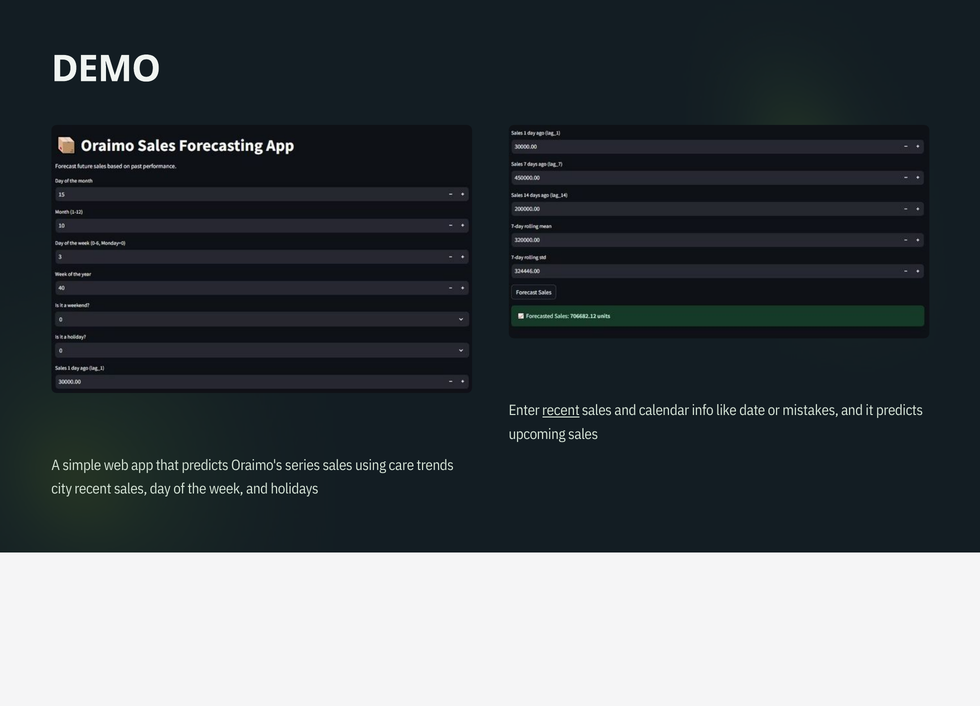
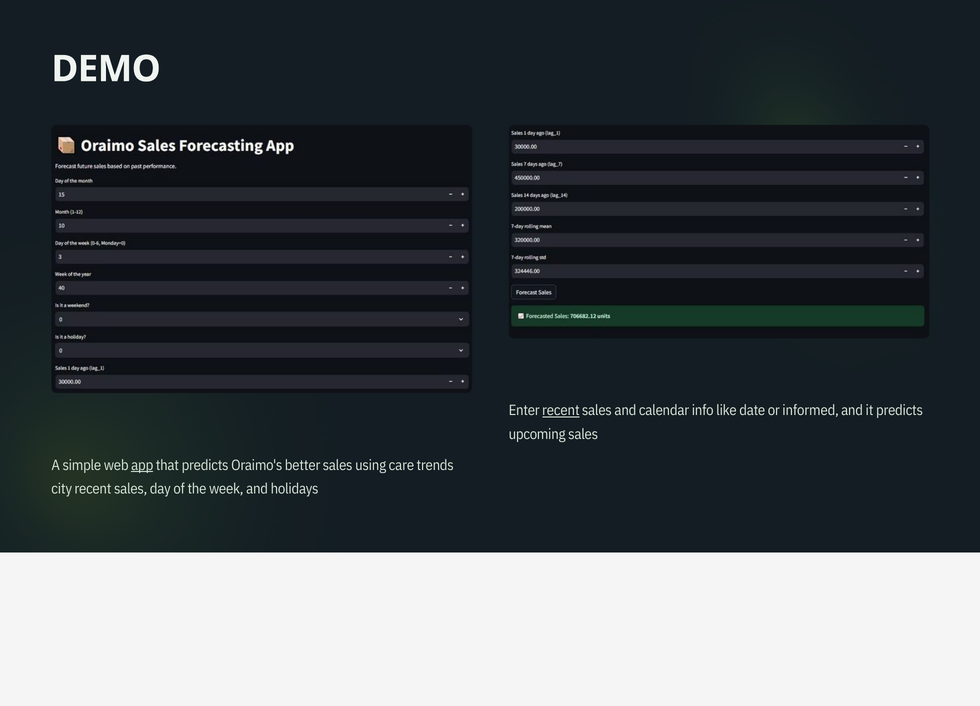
mistakes: mistakes -> informed (811, 410)
app underline: none -> present (142, 465)
series: series -> better (303, 465)
